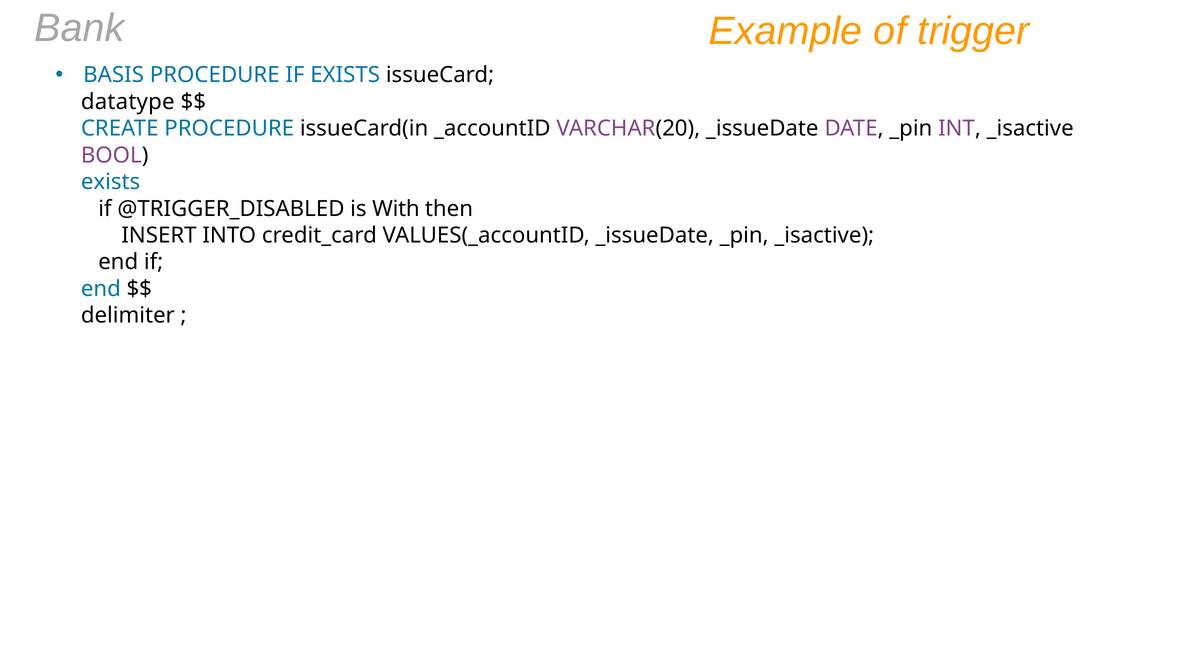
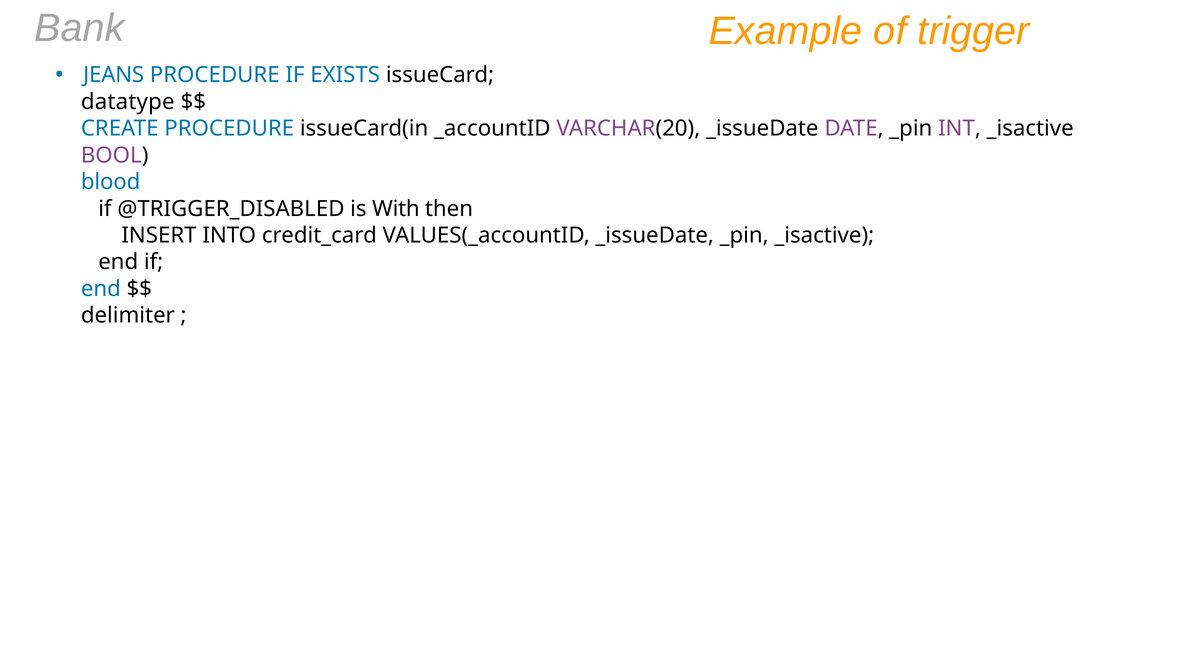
BASIS: BASIS -> JEANS (114, 75)
exists: exists -> blood (111, 182)
